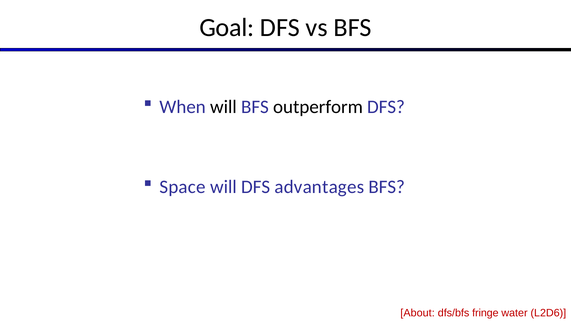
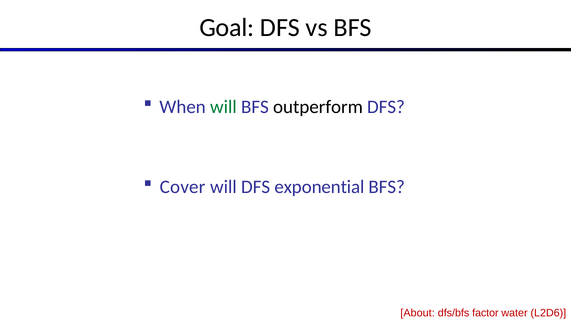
will colour: black -> green (224, 107)
Space: Space -> Cover (183, 187)
advantages: advantages -> exponential (319, 187)
fringe: fringe -> factor (485, 313)
